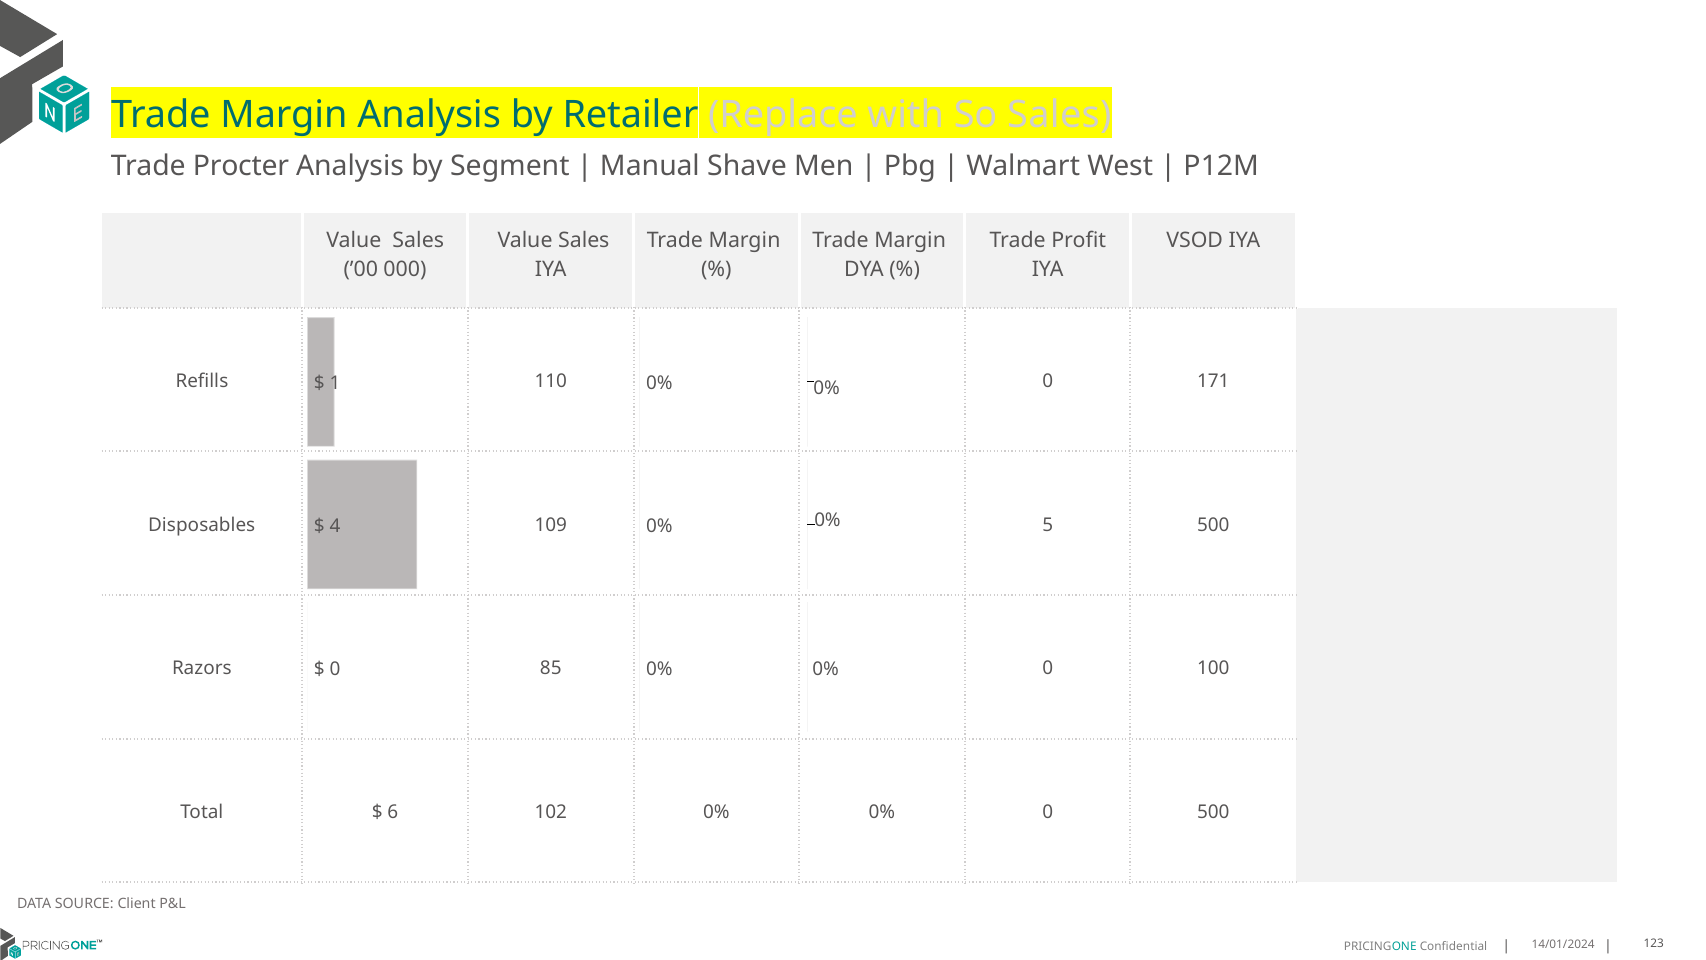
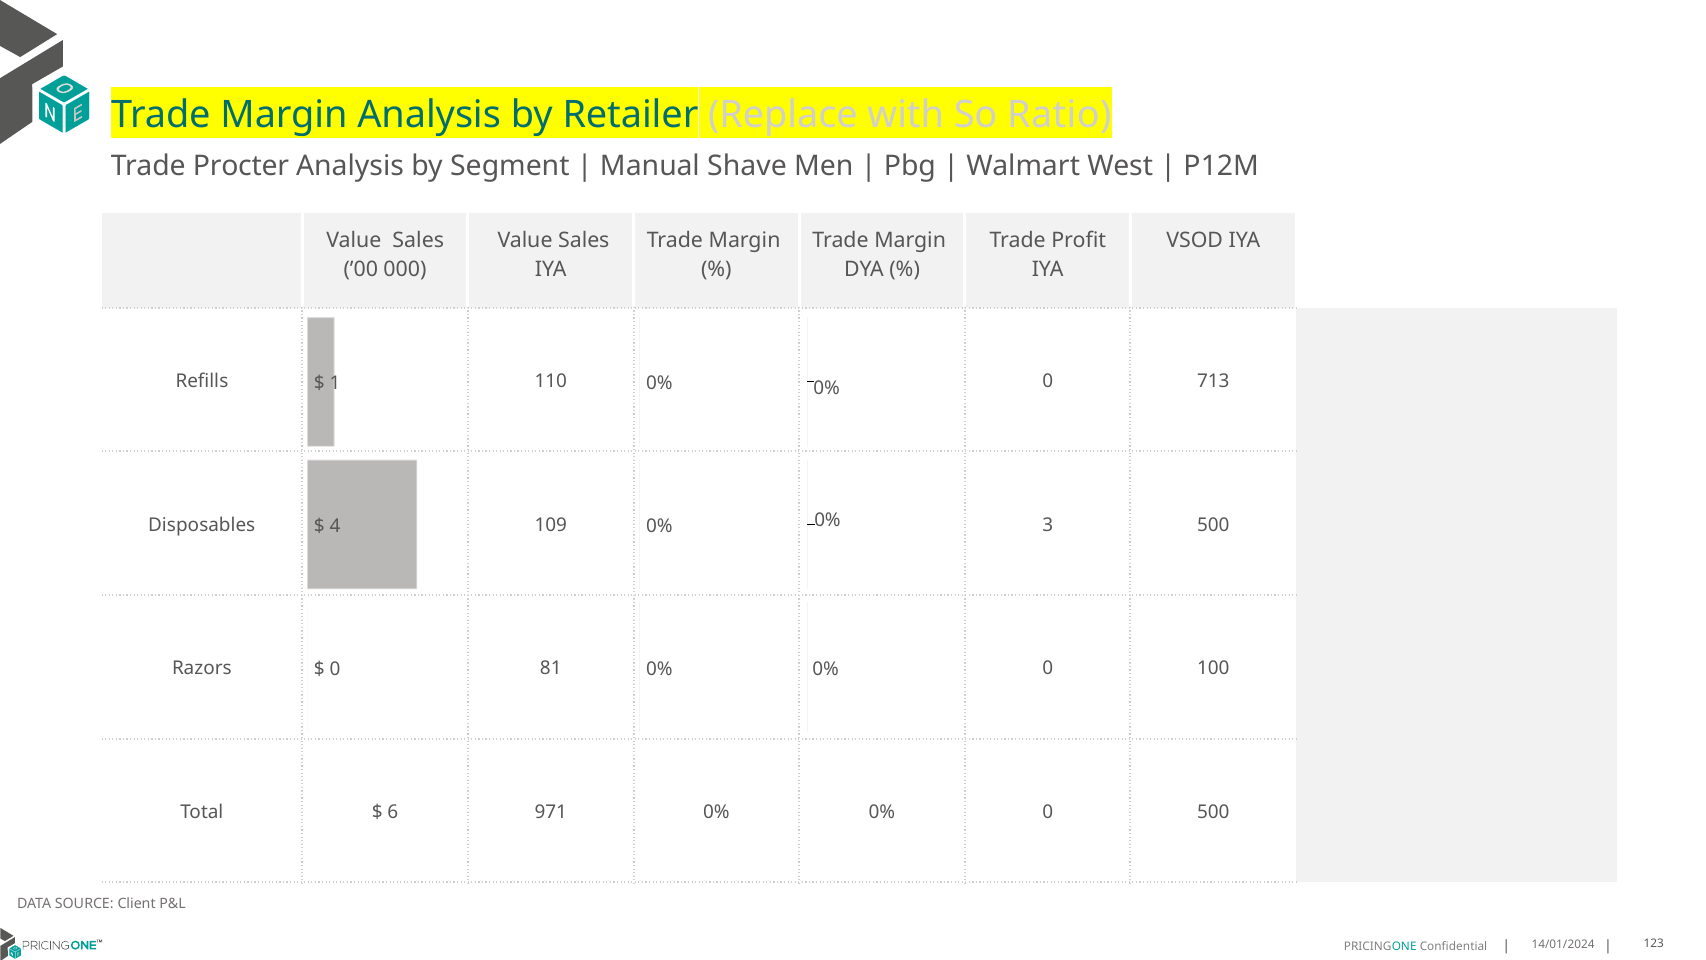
So Sales: Sales -> Ratio (1059, 115)
171: 171 -> 713 (1213, 381)
5: 5 -> 3 (1048, 525)
85: 85 -> 81 (551, 668)
102: 102 -> 971 (551, 812)
